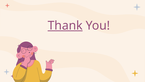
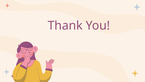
Thank underline: present -> none (65, 25)
